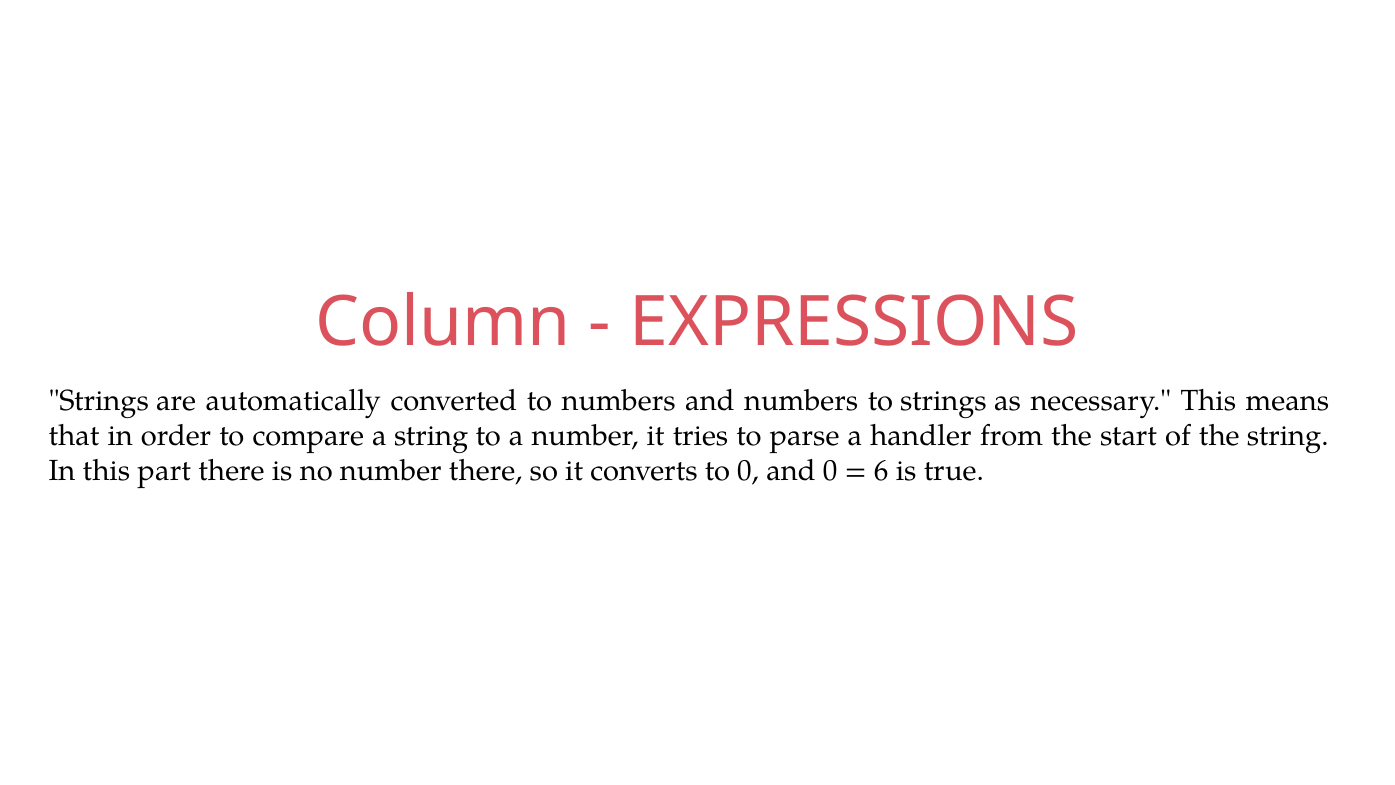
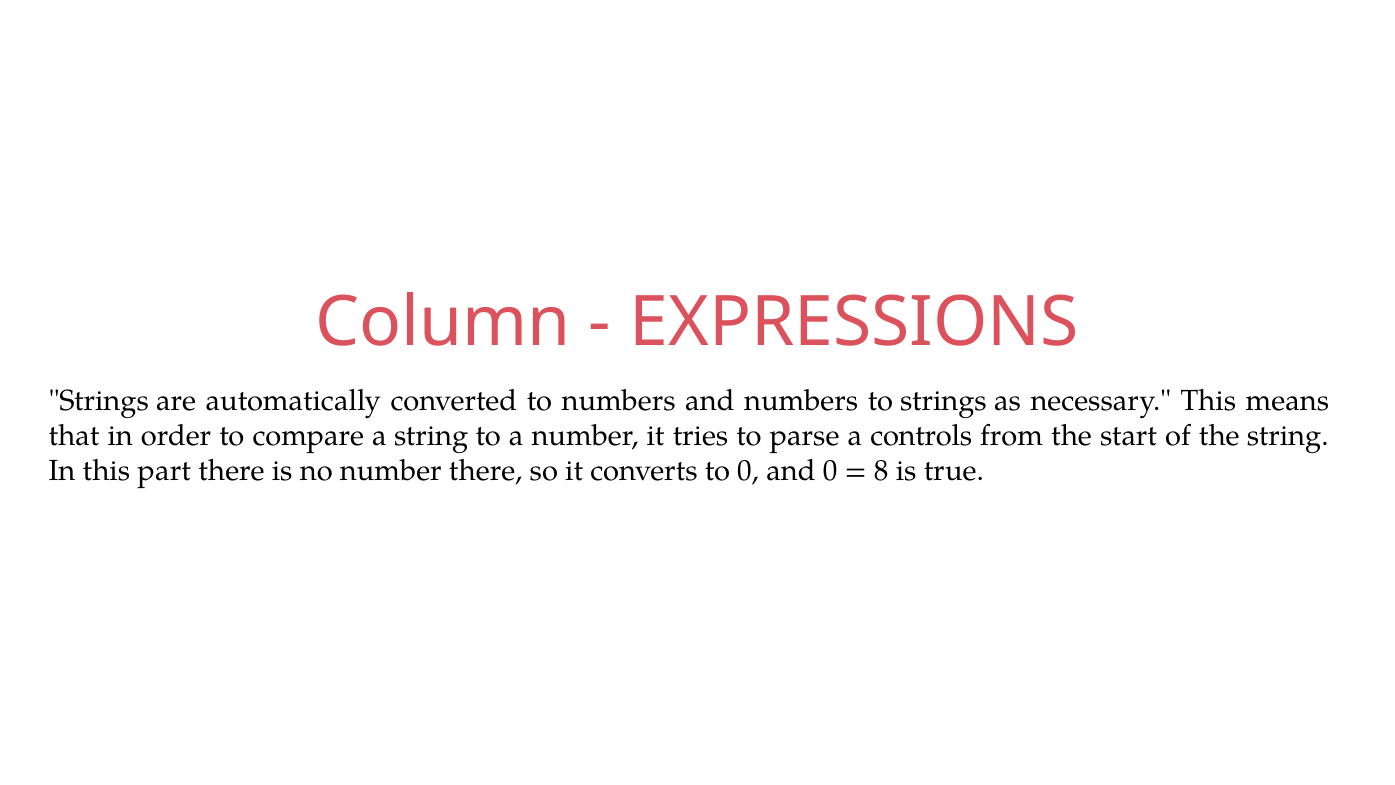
handler: handler -> controls (921, 436)
6: 6 -> 8 (881, 470)
